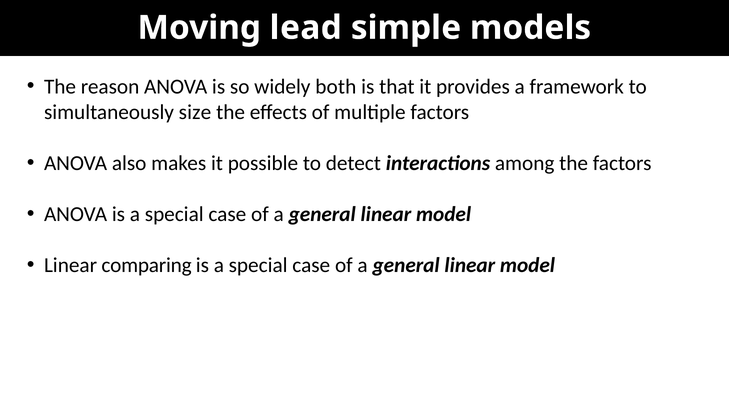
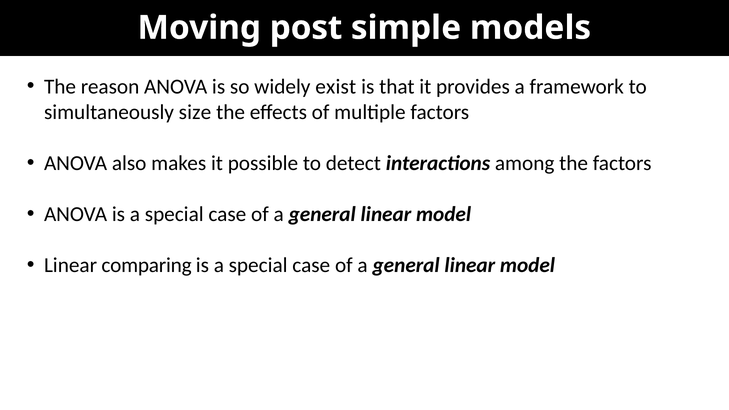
lead: lead -> post (306, 28)
both: both -> exist (336, 87)
